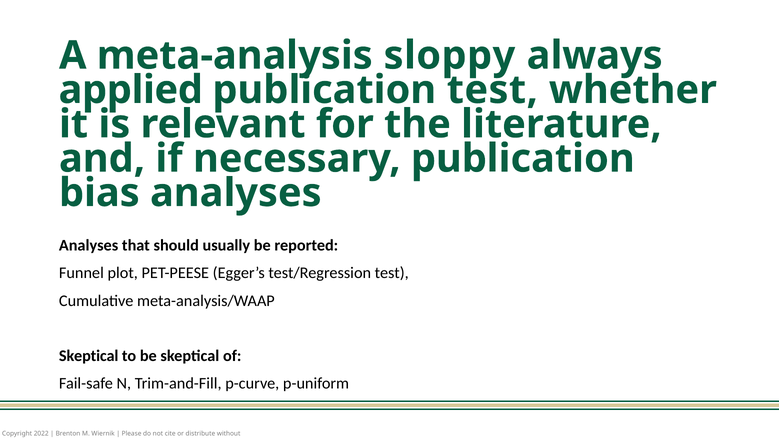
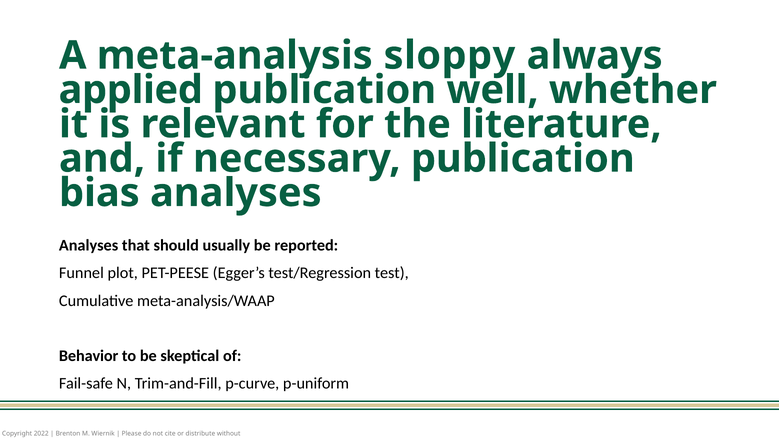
publication test: test -> well (493, 90)
Skeptical: Skeptical -> Behavior (89, 356)
